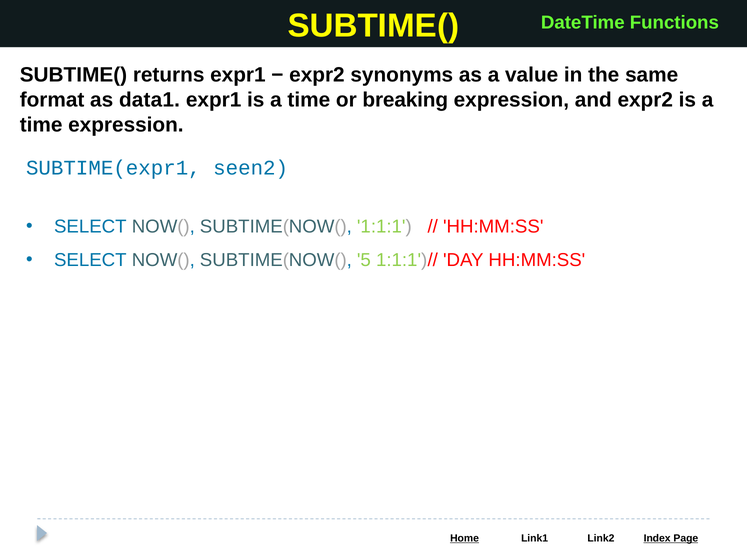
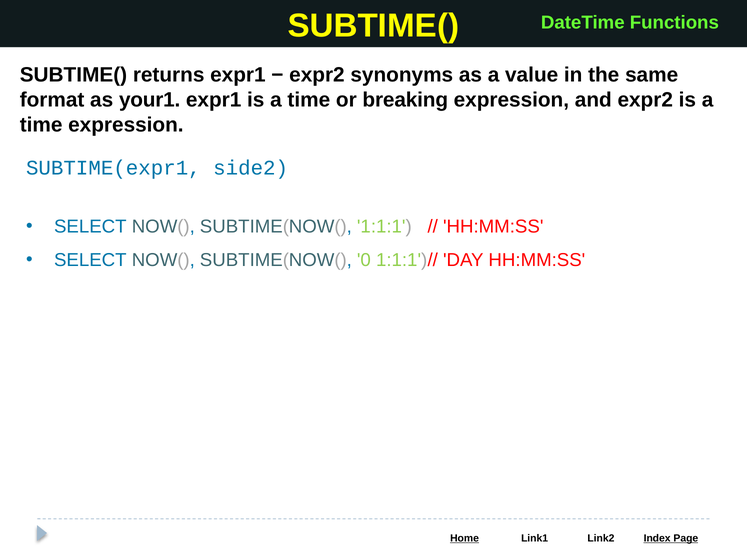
data1: data1 -> your1 (150, 100)
seen2: seen2 -> side2 (251, 168)
5: 5 -> 0 (364, 260)
